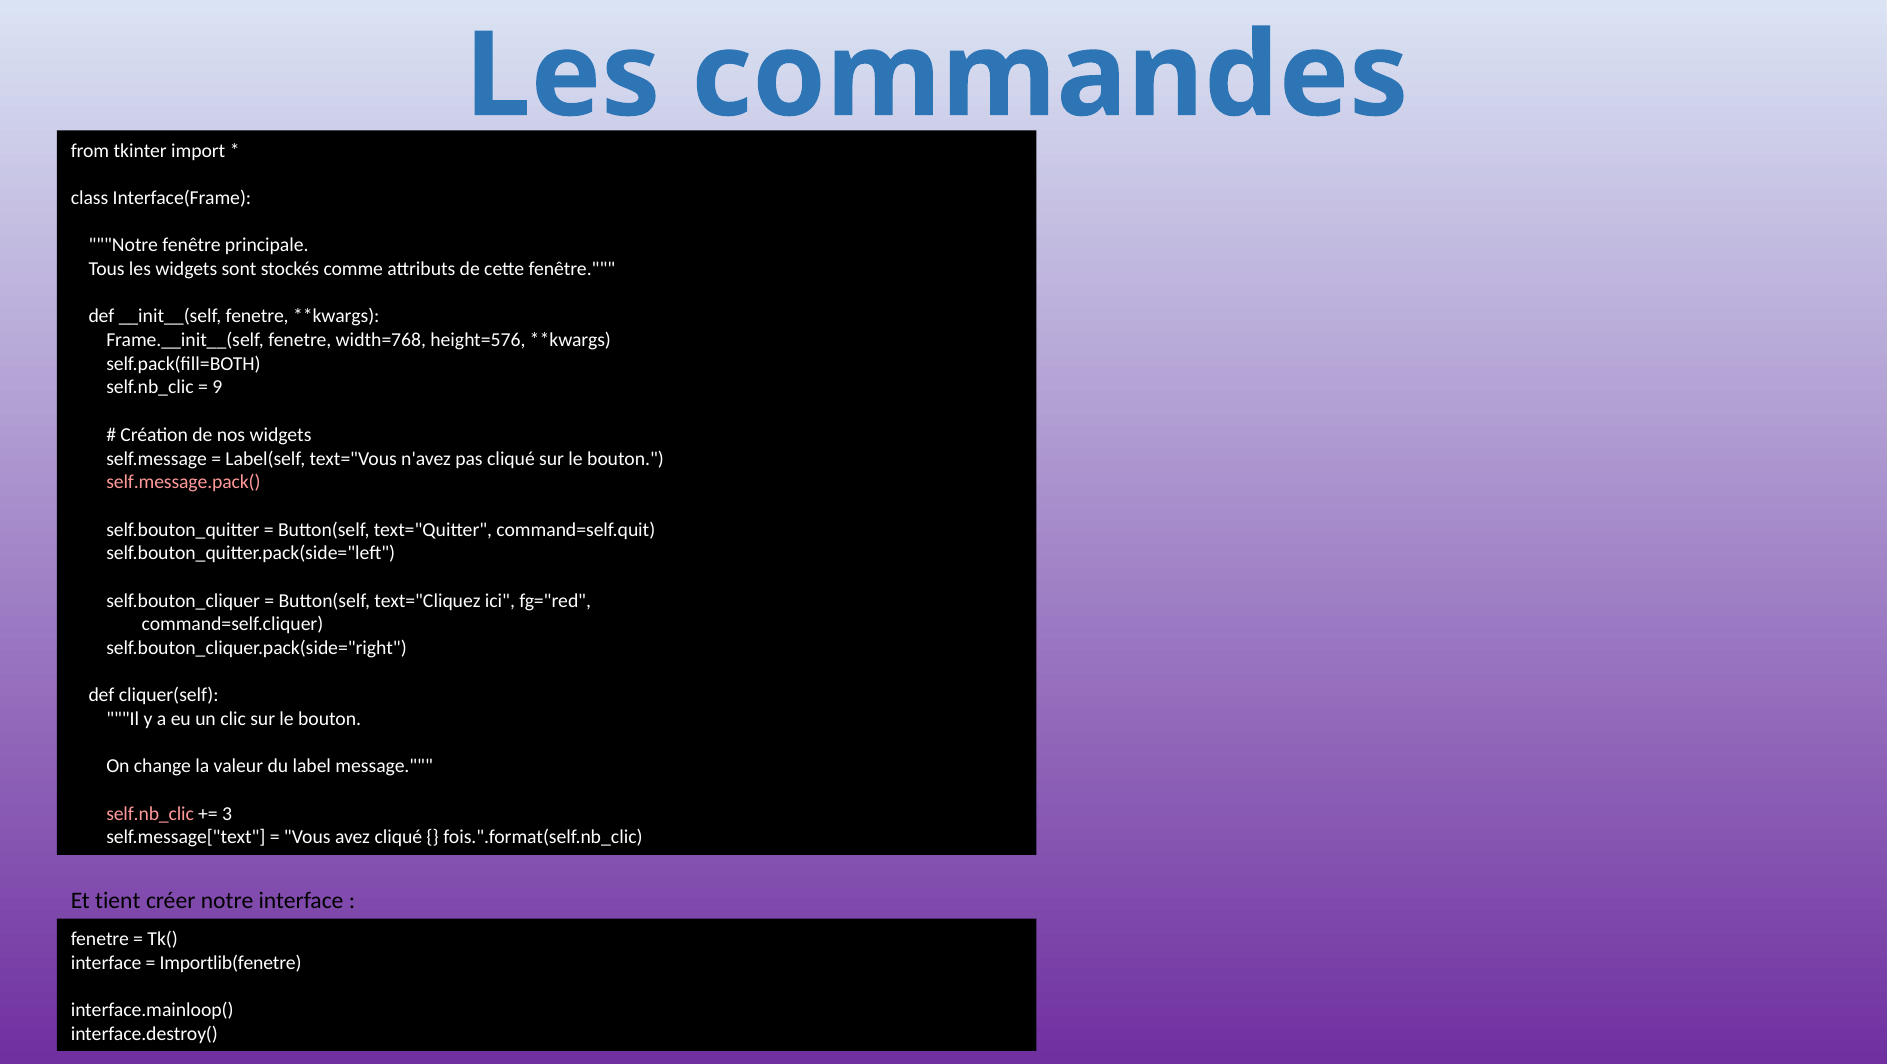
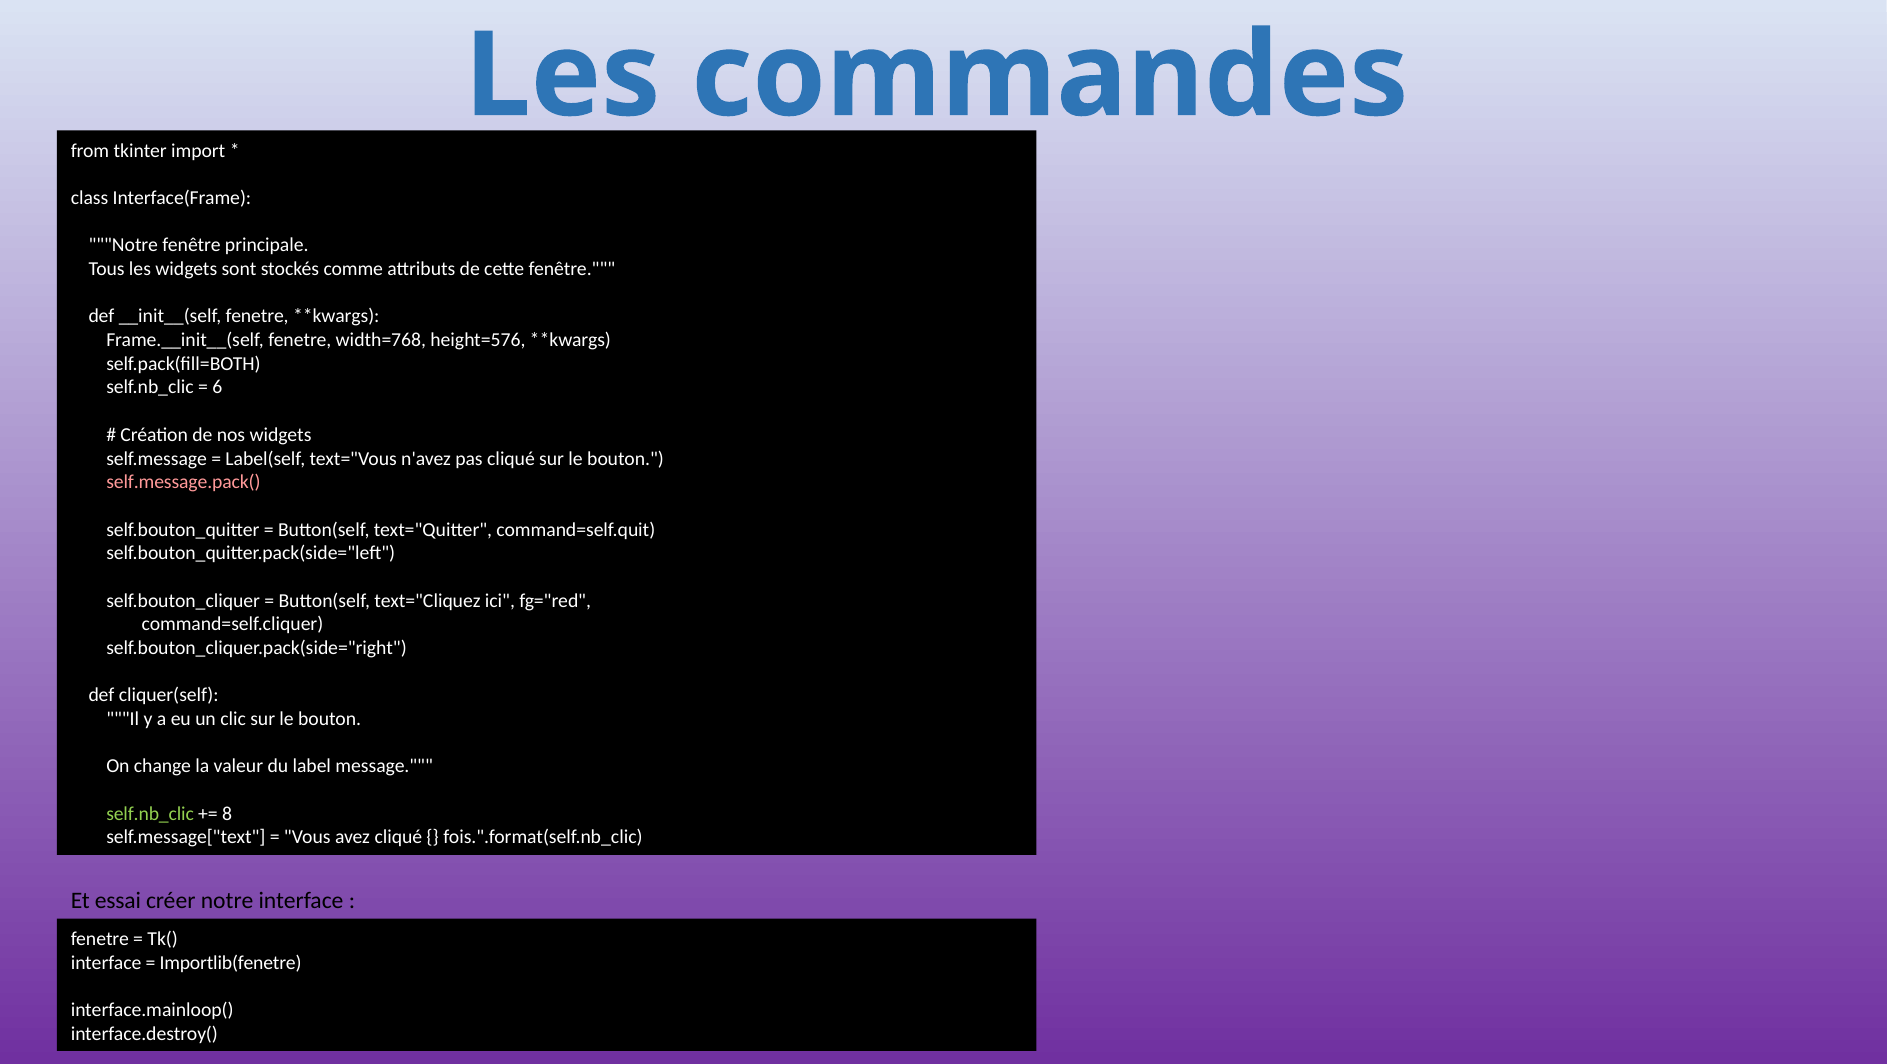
9: 9 -> 6 (217, 387)
self.nb_clic colour: pink -> light green (150, 814)
3: 3 -> 8 (227, 814)
tient: tient -> essai (118, 901)
